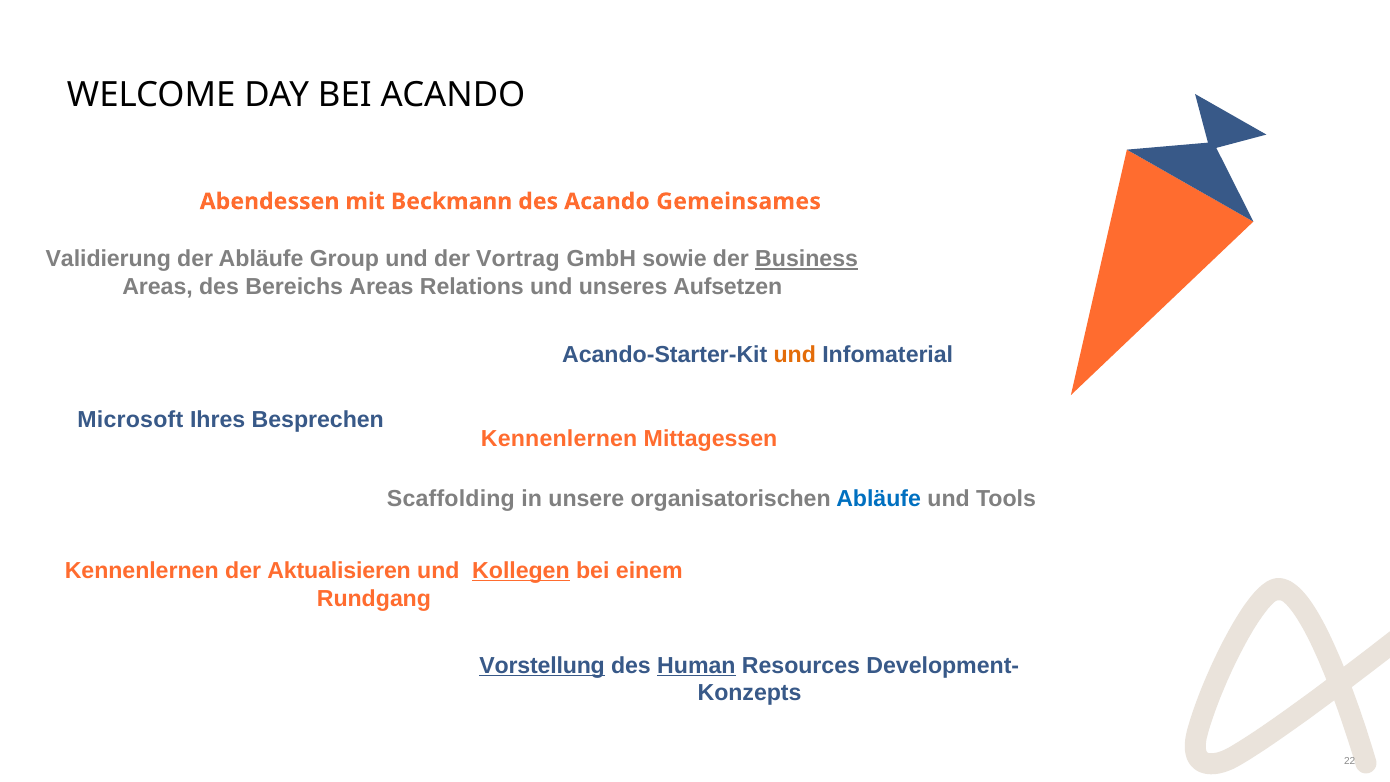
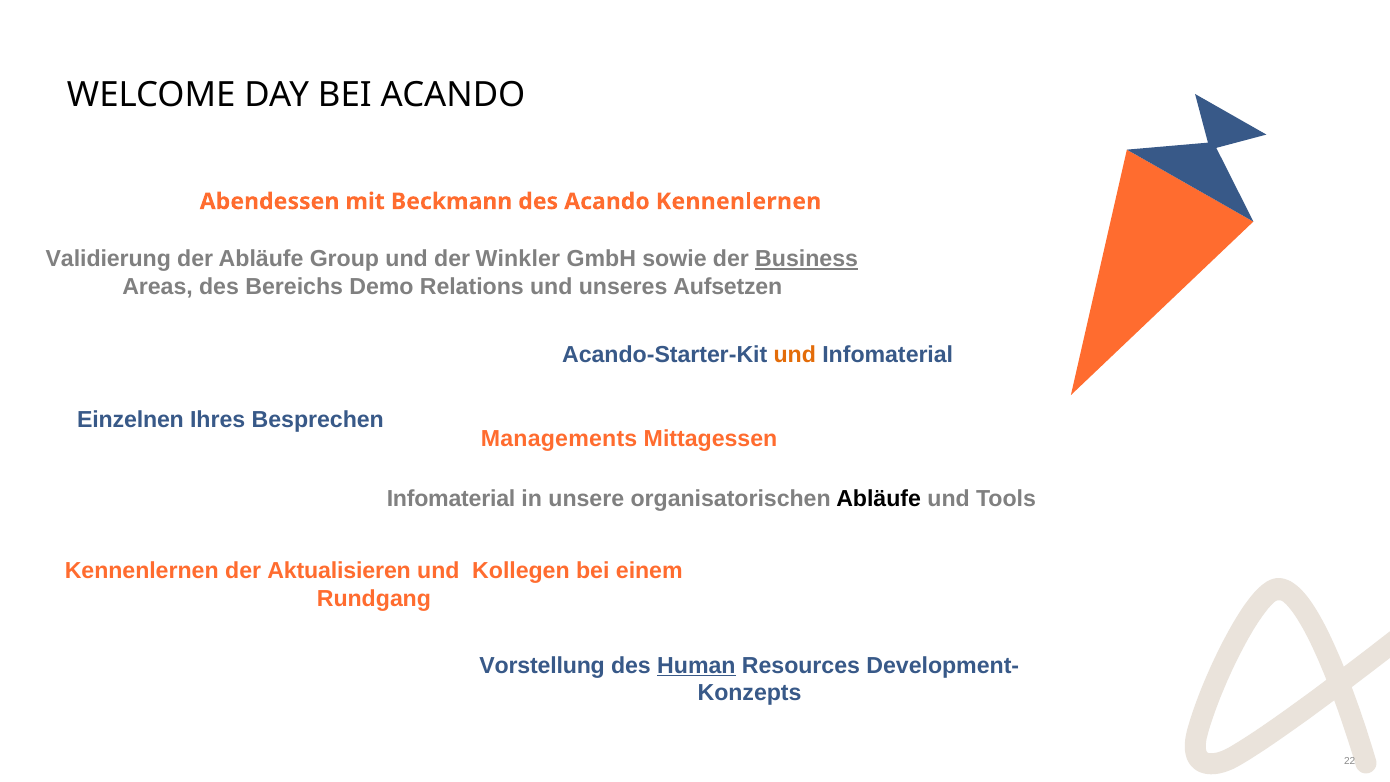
Acando Gemeinsames: Gemeinsames -> Kennenlernen (739, 202)
Vortrag: Vortrag -> Winkler (518, 259)
Bereichs Areas: Areas -> Demo (381, 287)
Microsoft: Microsoft -> Einzelnen (131, 420)
Kennenlernen: Kennenlernen -> Managements (559, 439)
Scaffolding: Scaffolding -> Infomaterial (451, 499)
Abläufe colour: blue -> black (879, 499)
Kollegen underline: present -> none (521, 571)
Vorstellung underline: present -> none (542, 666)
